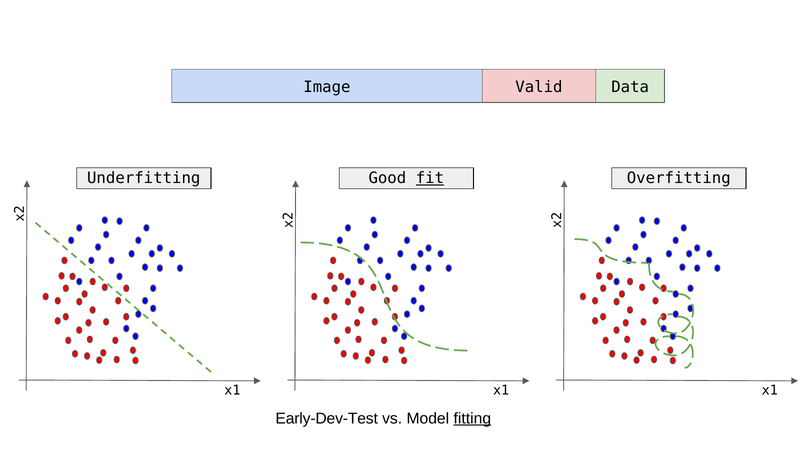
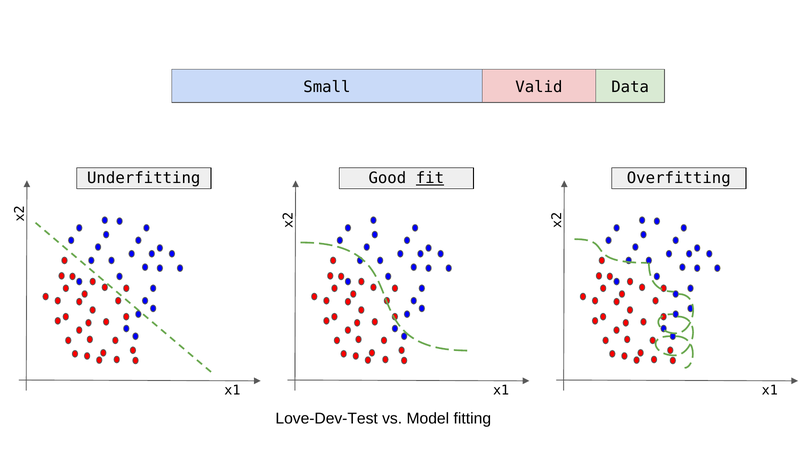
Image: Image -> Small (327, 87)
Early-Dev-Test: Early-Dev-Test -> Love-Dev-Test (327, 419)
fitting underline: present -> none (472, 419)
